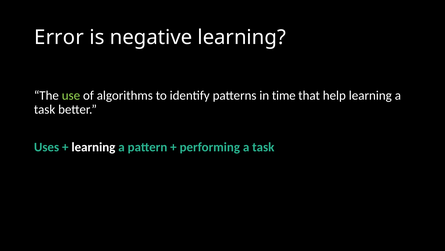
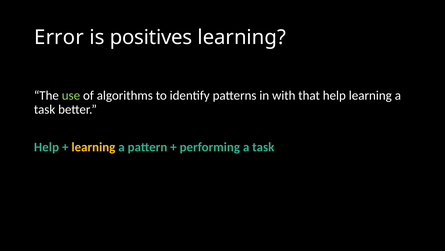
negative: negative -> positives (151, 37)
time: time -> with (284, 95)
Uses: Uses -> Help (46, 147)
learning colour: white -> yellow (93, 147)
